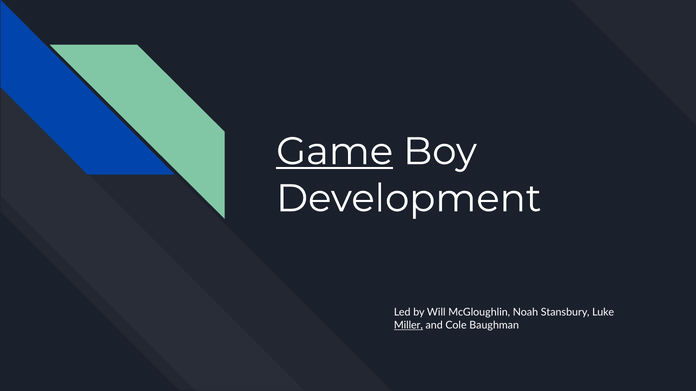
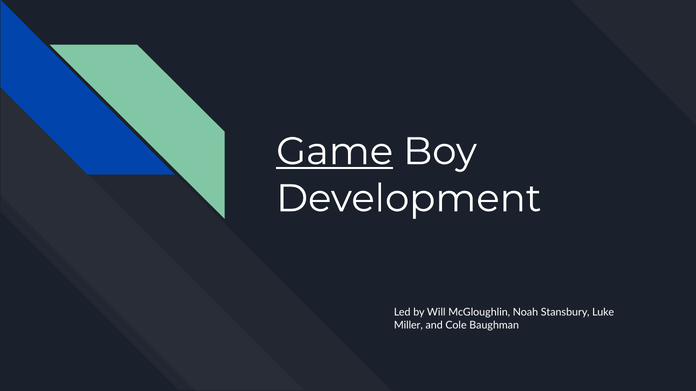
Miller underline: present -> none (408, 326)
